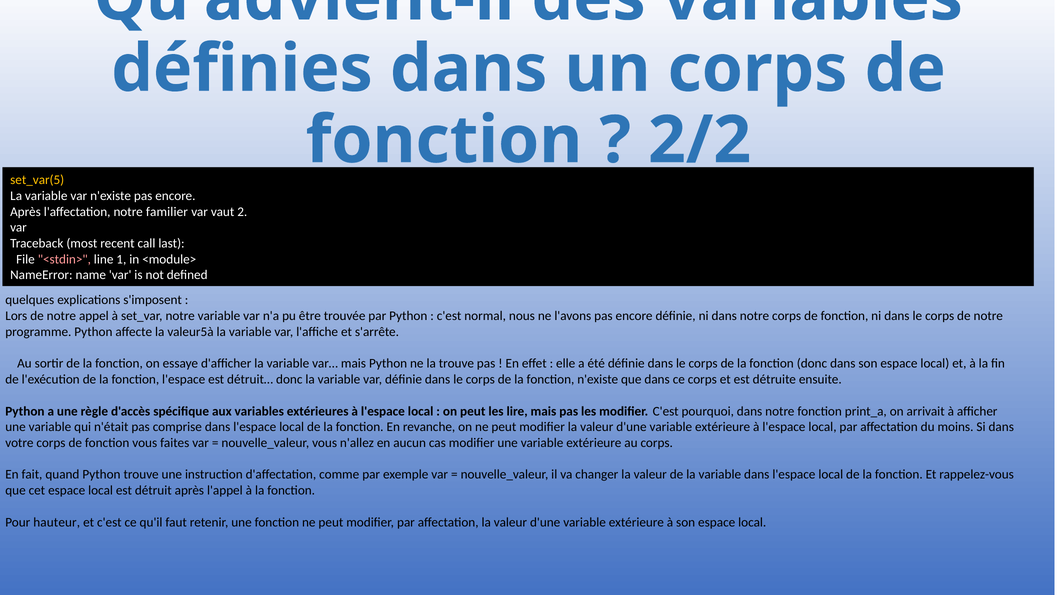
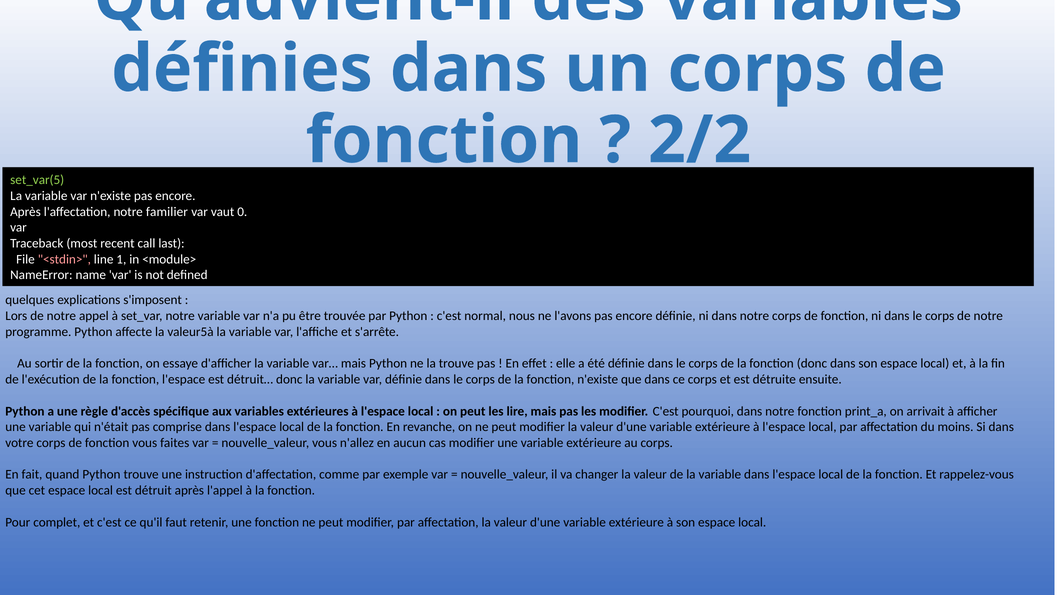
set_var(5 colour: yellow -> light green (37, 180)
2: 2 -> 0 (242, 211)
hauteur: hauteur -> complet (57, 522)
